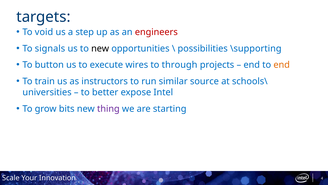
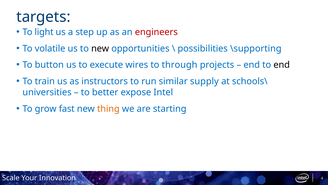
void: void -> light (44, 32)
signals: signals -> volatile (50, 48)
end colour: orange -> black (282, 65)
source: source -> supply (204, 81)
bits: bits -> fast (67, 109)
thing colour: purple -> orange (108, 109)
